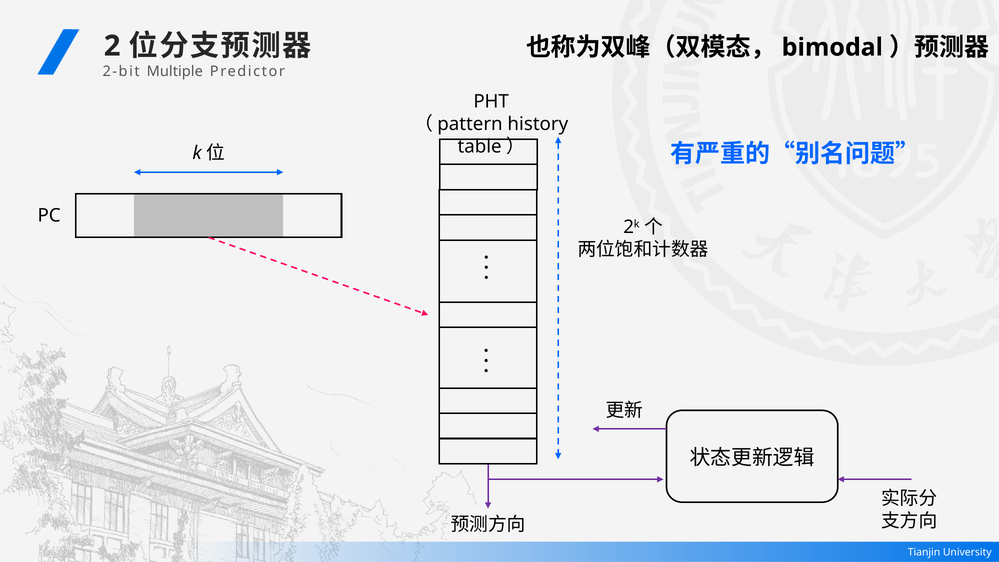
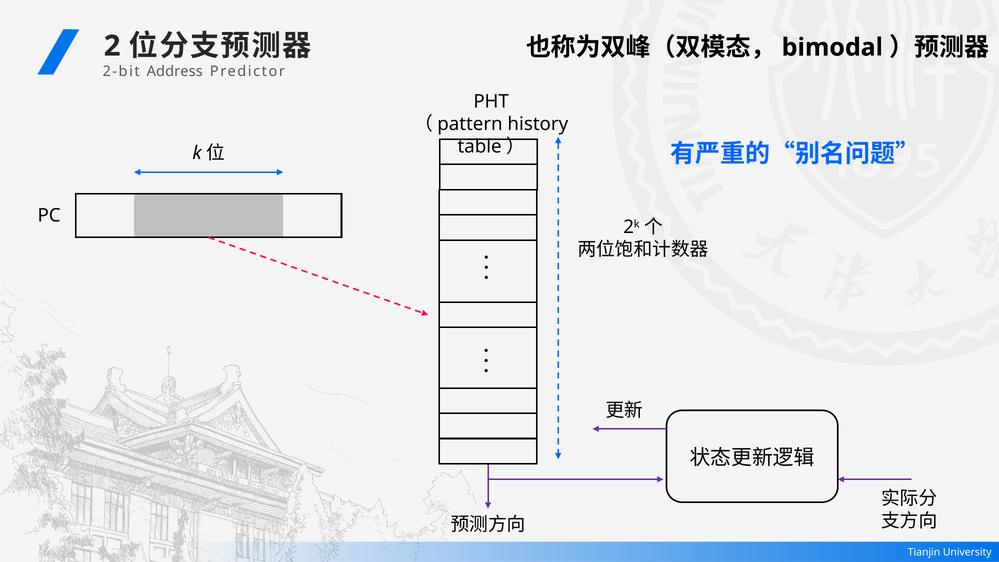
Multiple: Multiple -> Address (175, 71)
